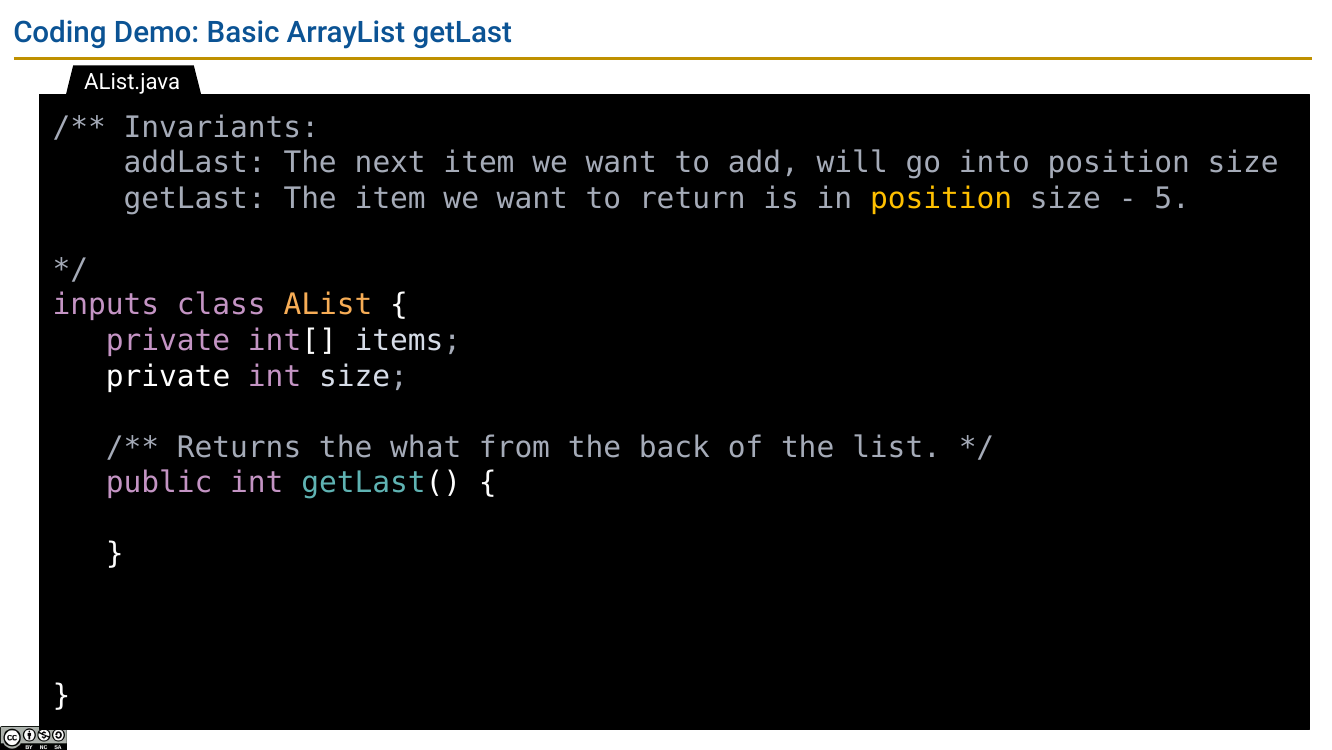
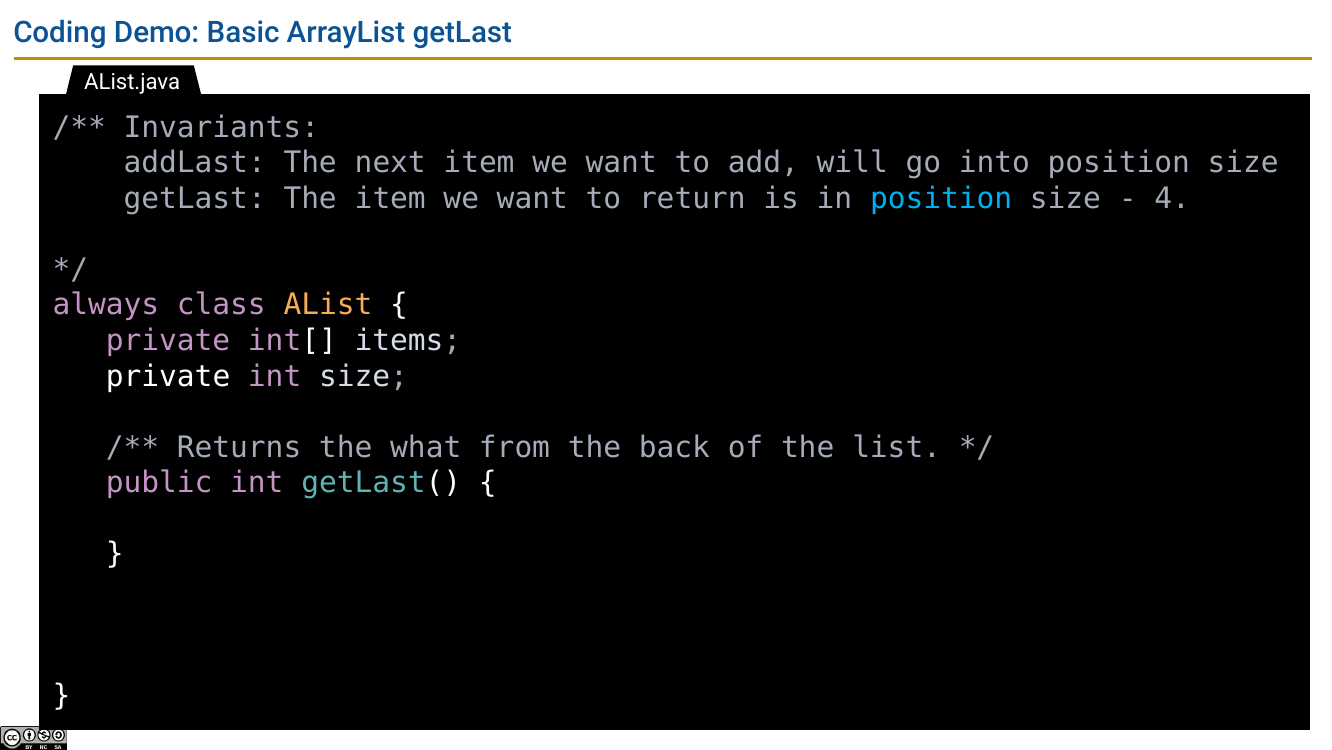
position colour: yellow -> light blue (941, 198)
5: 5 -> 4 (1172, 198)
inputs: inputs -> always (106, 305)
